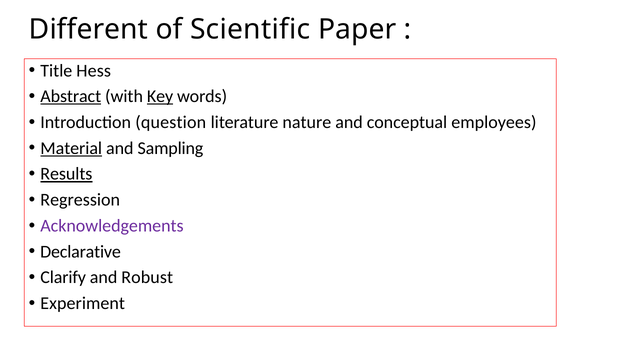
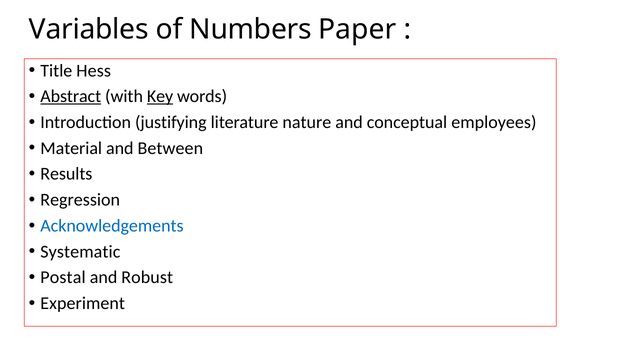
Different: Different -> Variables (89, 29)
Scientific: Scientific -> Numbers (251, 29)
question: question -> justifying (171, 122)
Material underline: present -> none (71, 148)
Sampling: Sampling -> Between (170, 148)
Results underline: present -> none (66, 174)
Acknowledgements colour: purple -> blue (112, 226)
Declarative: Declarative -> Systematic (80, 252)
Clarify: Clarify -> Postal (63, 278)
